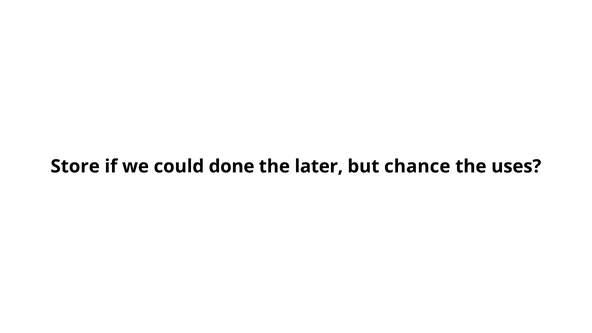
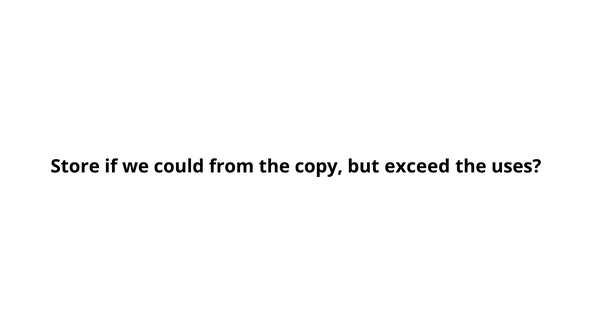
done: done -> from (231, 166)
later: later -> copy (319, 166)
chance: chance -> exceed (417, 166)
